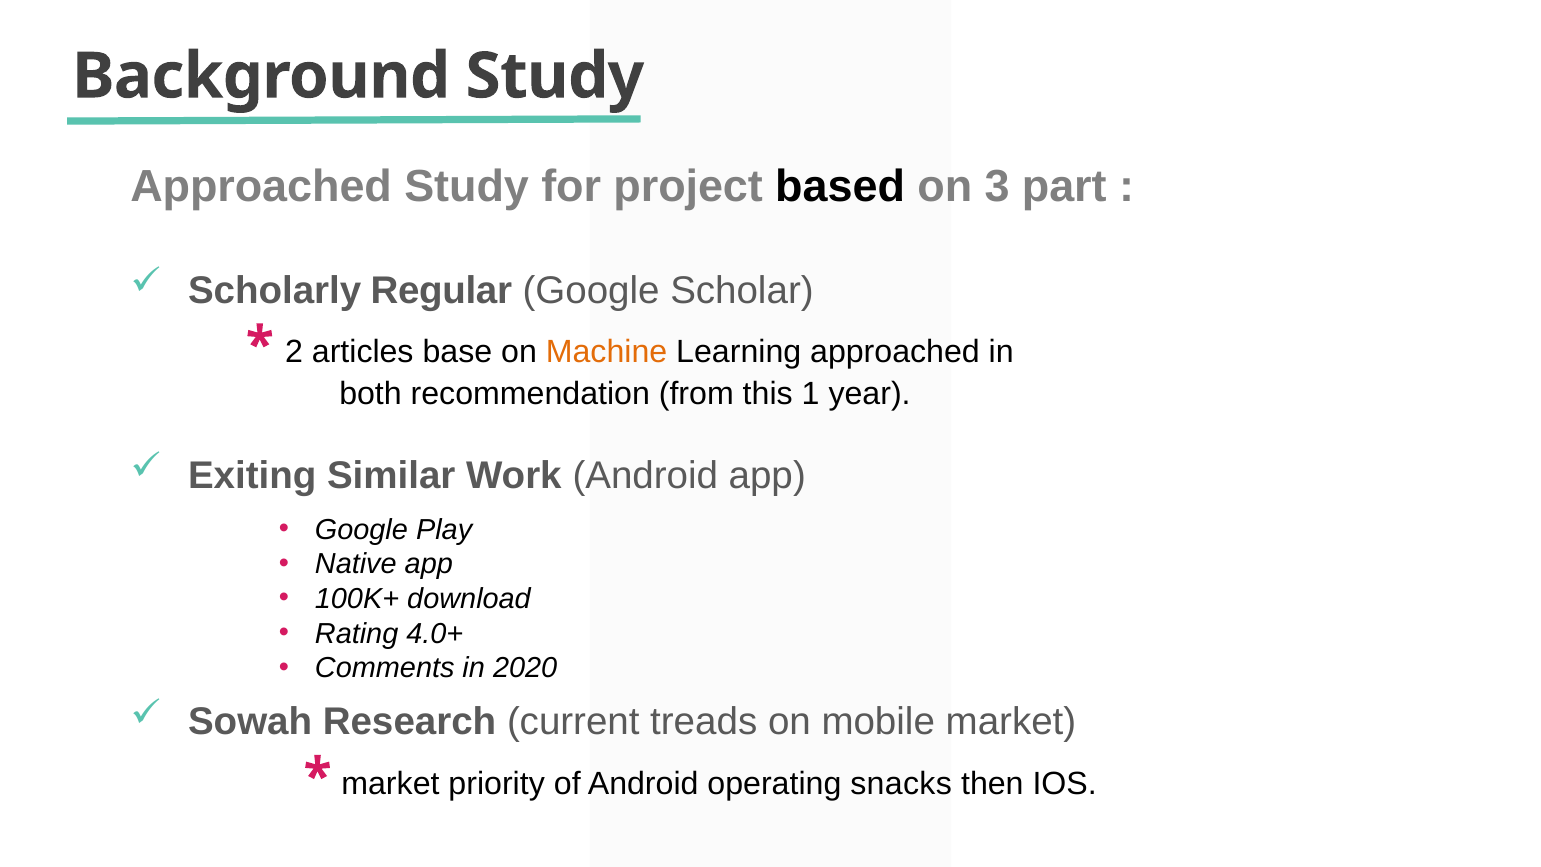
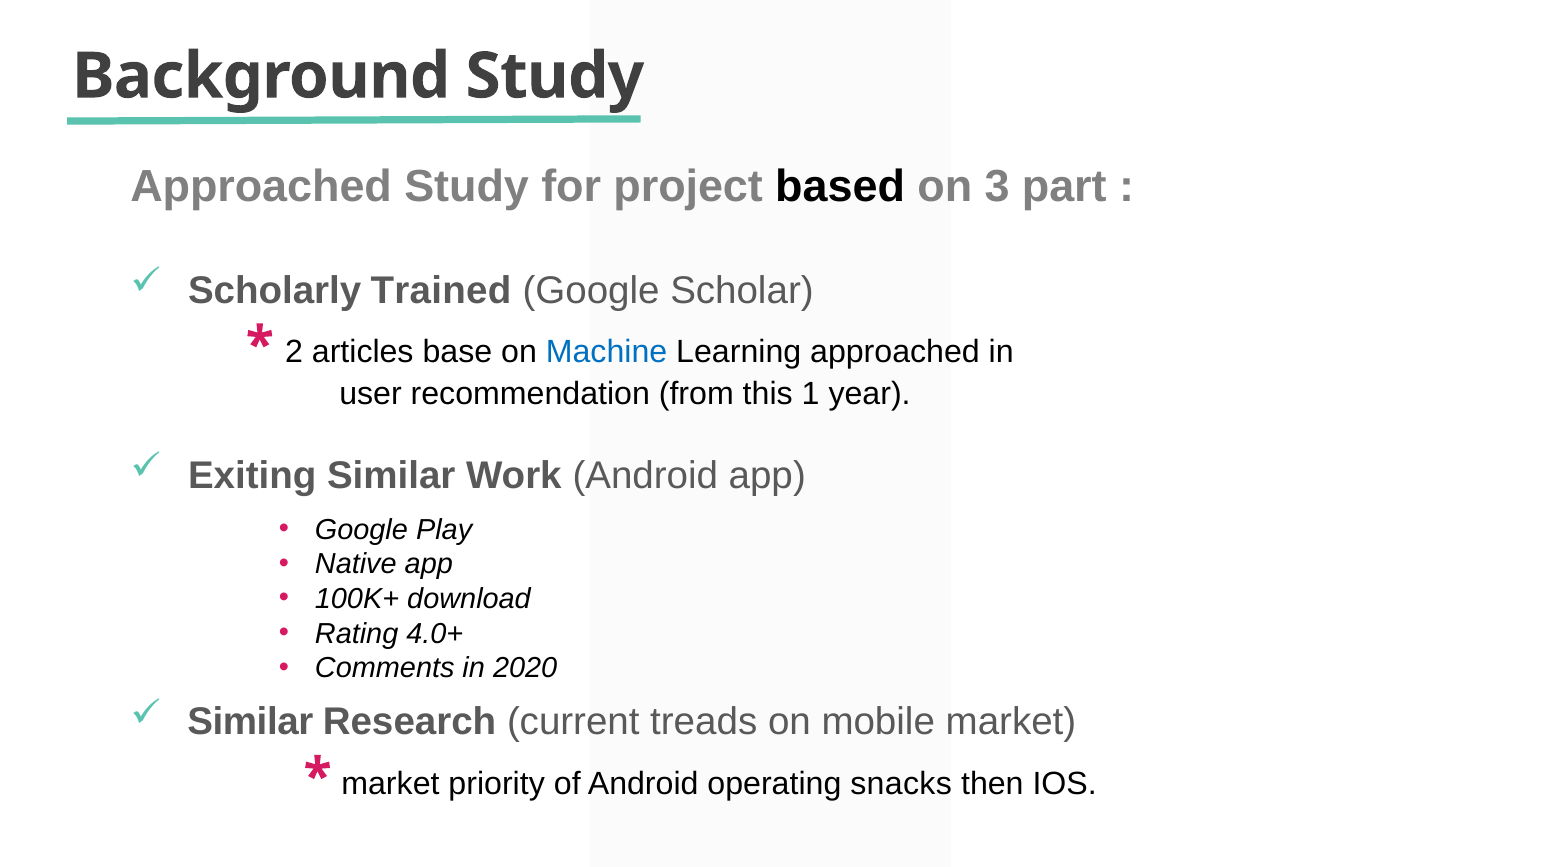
Regular: Regular -> Trained (441, 290)
Machine colour: orange -> blue (607, 352)
both: both -> user (371, 394)
Sowah: Sowah -> Similar (250, 722)
